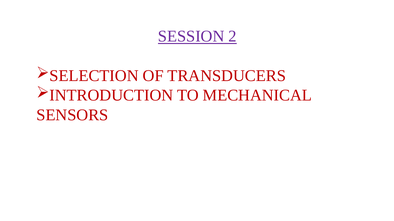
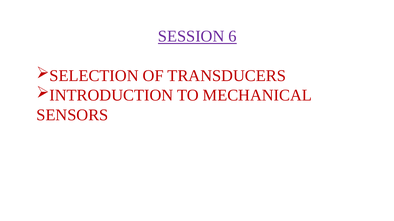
2: 2 -> 6 (233, 36)
